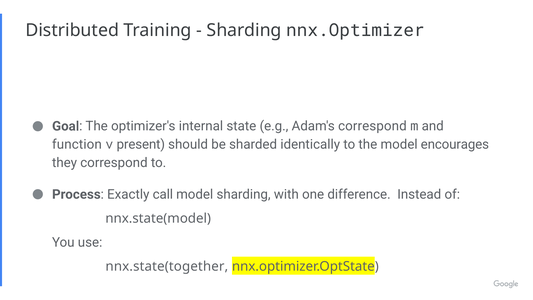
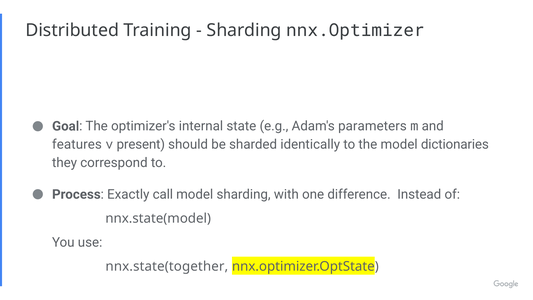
Adam's correspond: correspond -> parameters (372, 126)
function: function -> features (77, 144)
encourages: encourages -> dictionaries (455, 144)
